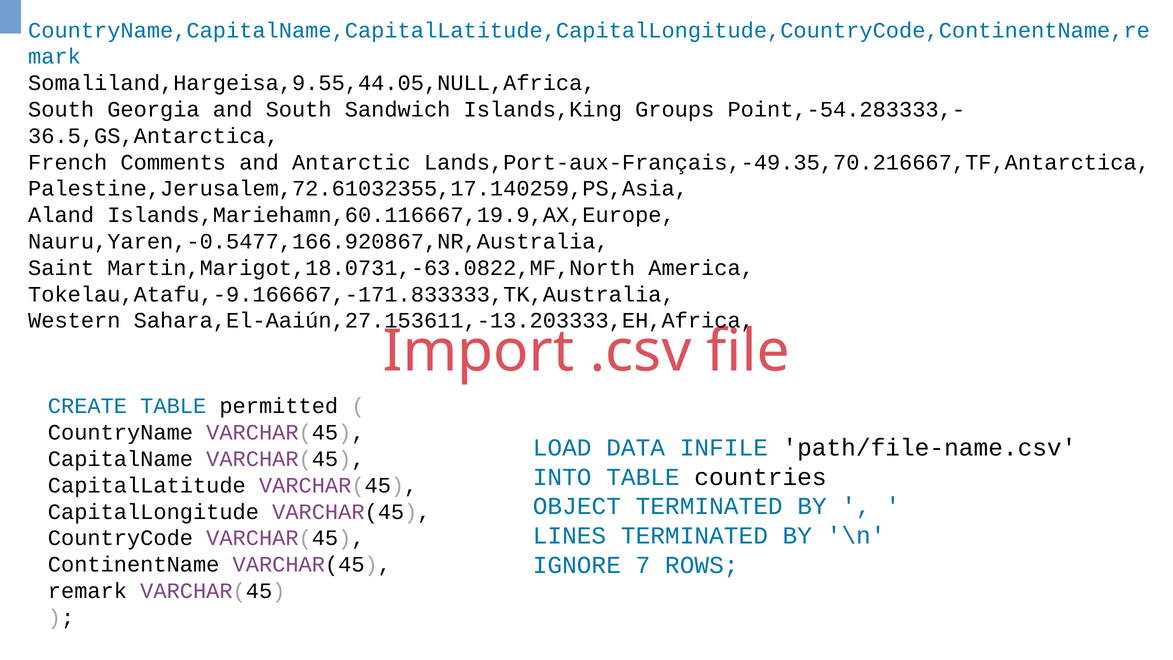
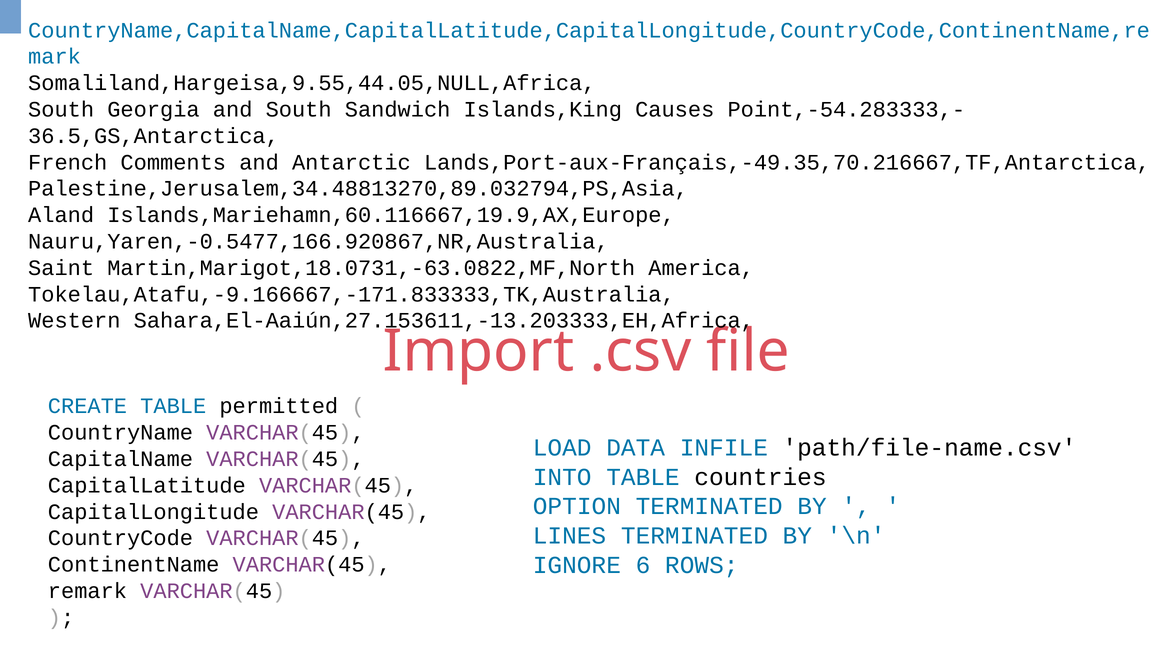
Groups: Groups -> Causes (675, 109)
Palestine,Jerusalem,72.61032355,17.140259,PS,Asia: Palestine,Jerusalem,72.61032355,17.140259,PS,Asia -> Palestine,Jerusalem,34.48813270,89.032794,PS,Asia (358, 189)
OBJECT: OBJECT -> OPTION (577, 506)
7: 7 -> 6 (643, 565)
